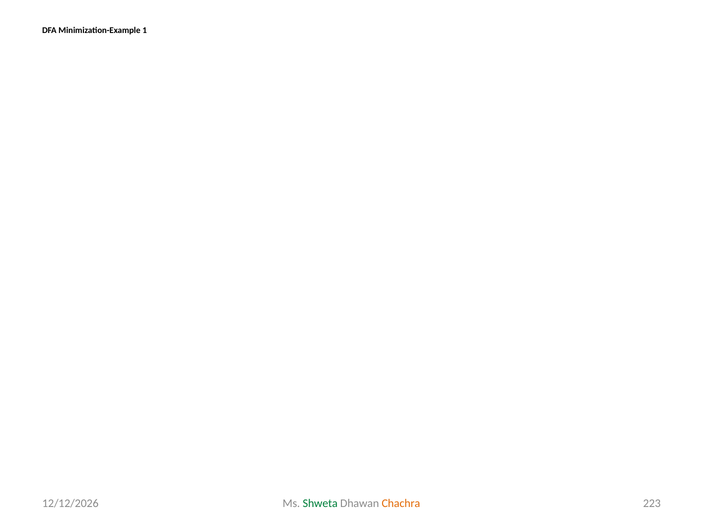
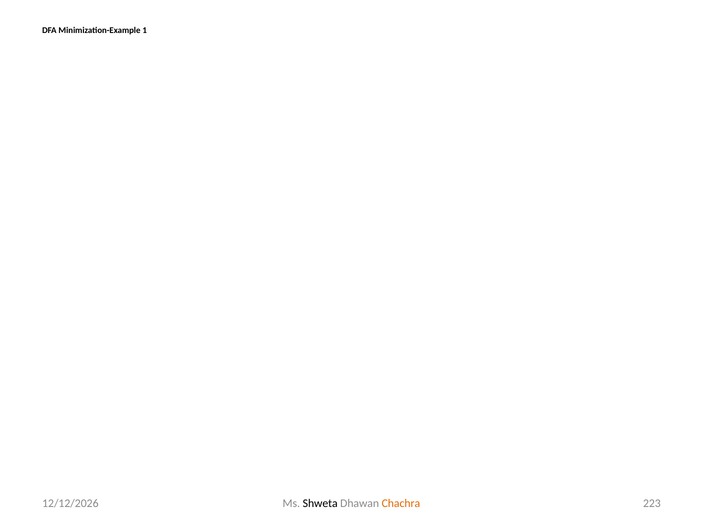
Shweta colour: green -> black (320, 503)
